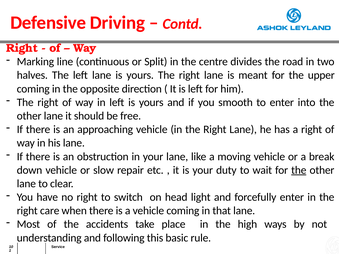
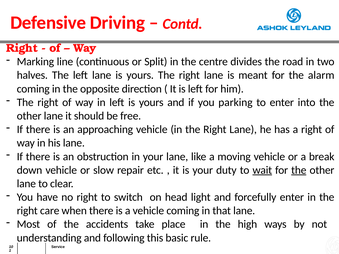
upper: upper -> alarm (321, 75)
smooth: smooth -> parking (235, 102)
wait underline: none -> present (262, 170)
